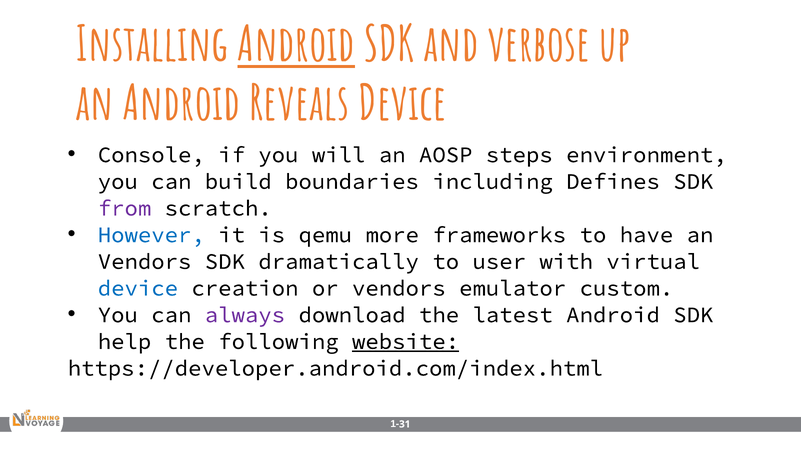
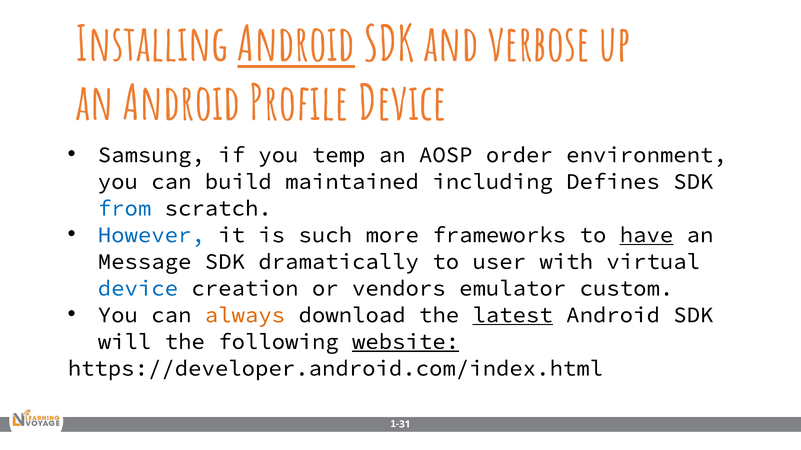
Reveals: Reveals -> Profile (299, 104)
Console: Console -> Samsung (151, 155)
will: will -> temp (339, 155)
steps: steps -> order (519, 155)
boundaries: boundaries -> maintained (352, 182)
from colour: purple -> blue (125, 208)
qemu: qemu -> such (325, 235)
have underline: none -> present (646, 235)
Vendors: Vendors -> Message (145, 262)
always colour: purple -> orange (245, 315)
latest underline: none -> present (513, 315)
help: help -> will (125, 342)
